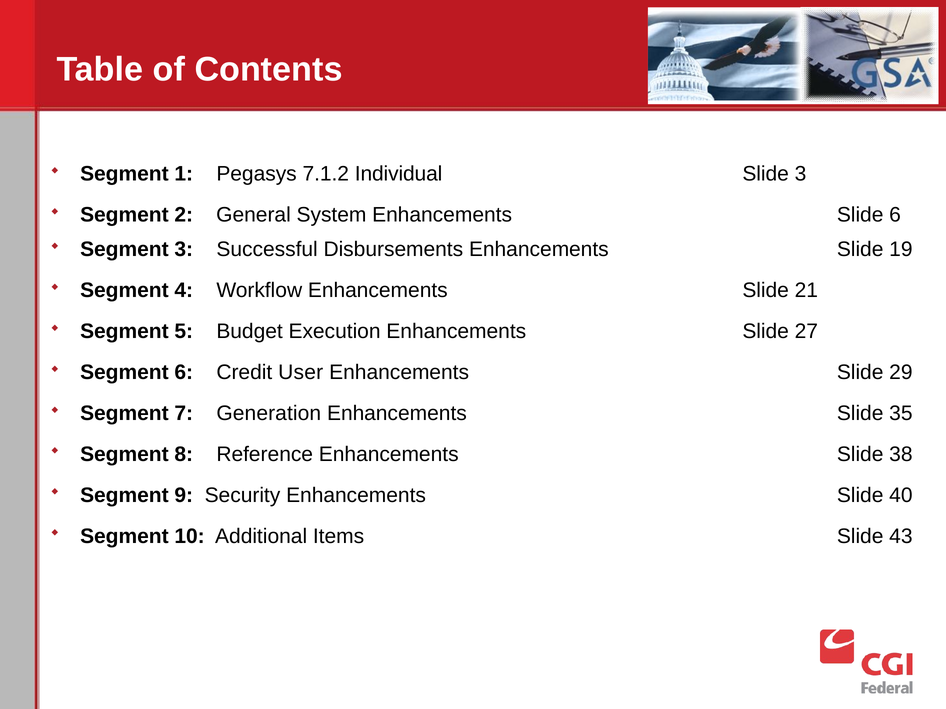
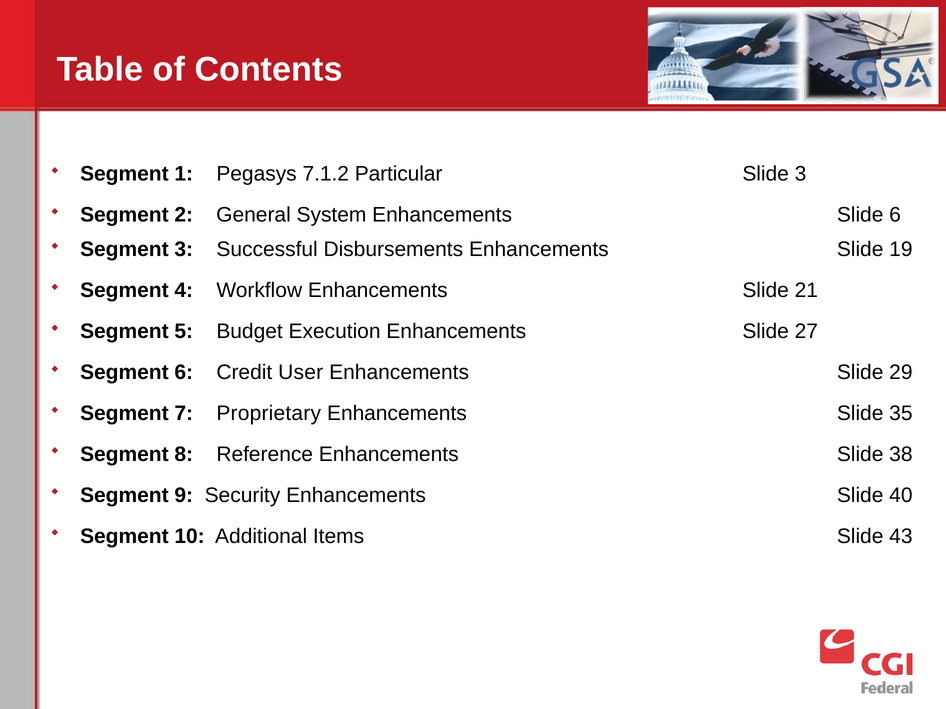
Individual: Individual -> Particular (399, 174)
Generation: Generation -> Proprietary (269, 414)
